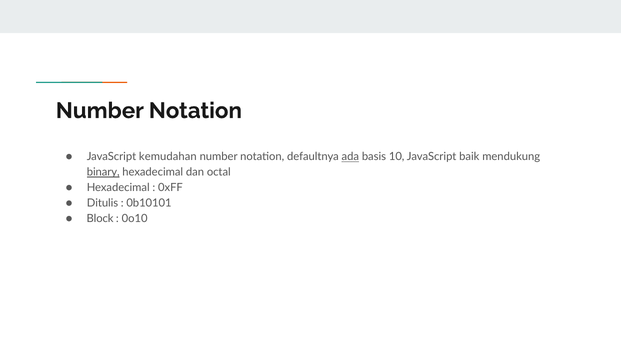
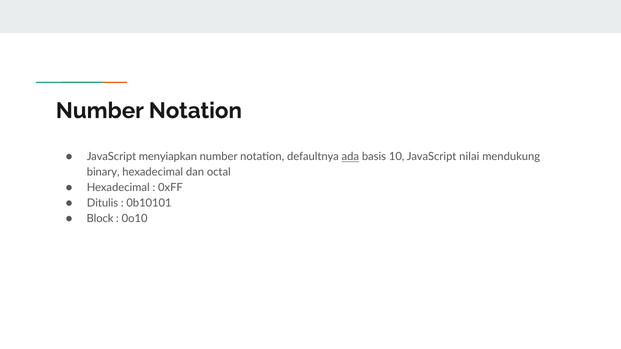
kemudahan: kemudahan -> menyiapkan (168, 157)
baik: baik -> nilai (469, 157)
binary underline: present -> none (103, 172)
